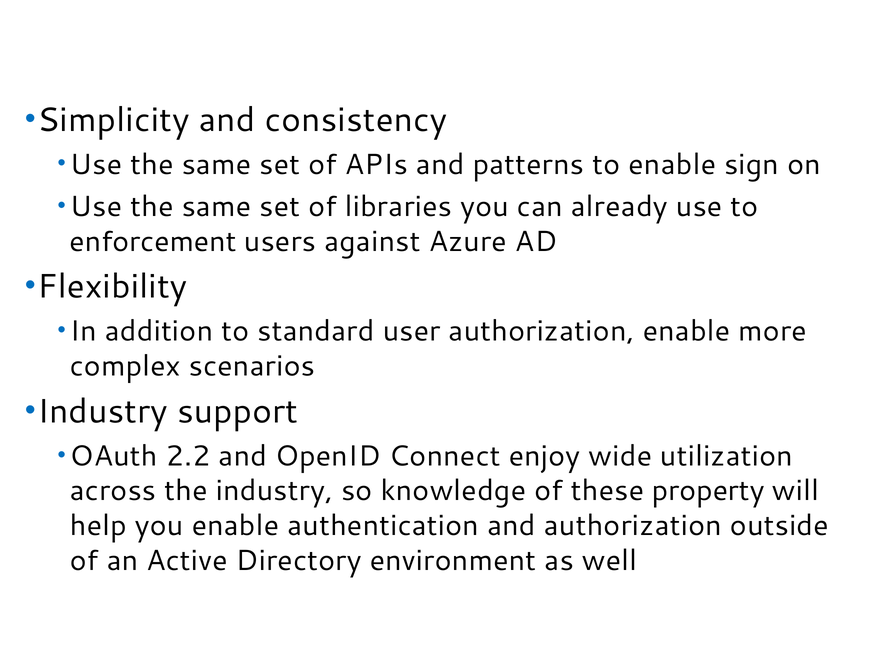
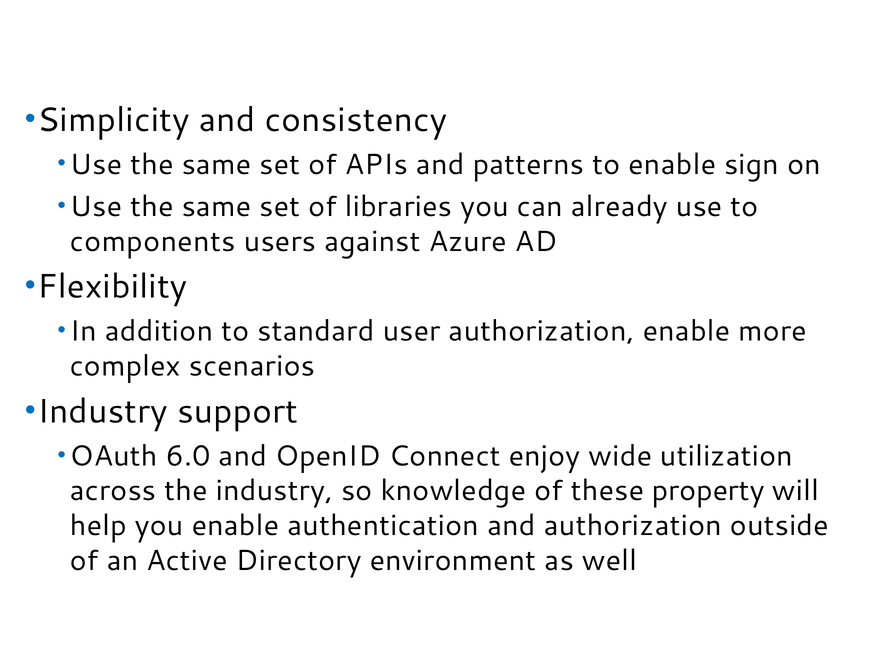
enforcement: enforcement -> components (153, 242)
2.2: 2.2 -> 6.0 (188, 456)
